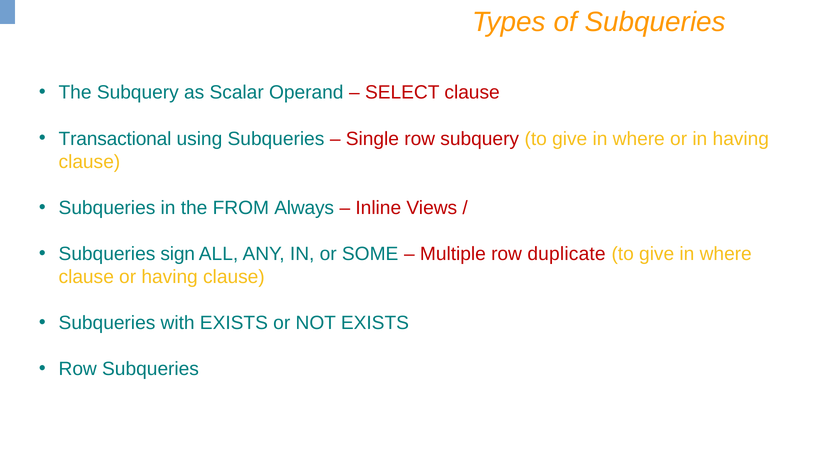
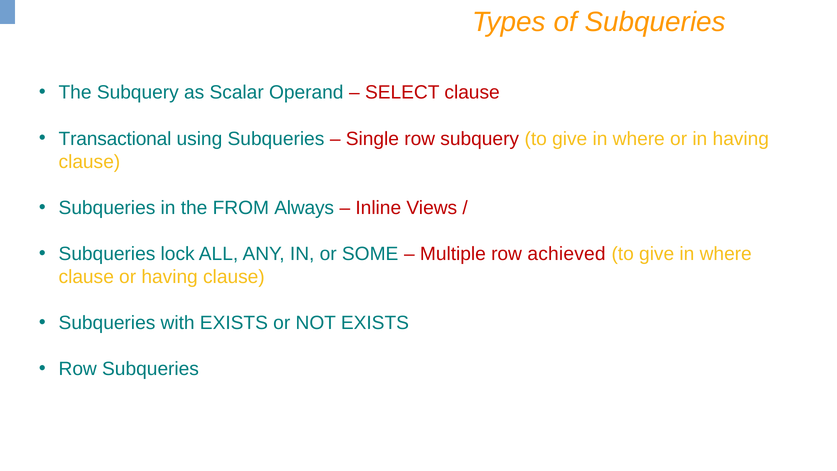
sign: sign -> lock (178, 254)
duplicate: duplicate -> achieved (567, 254)
